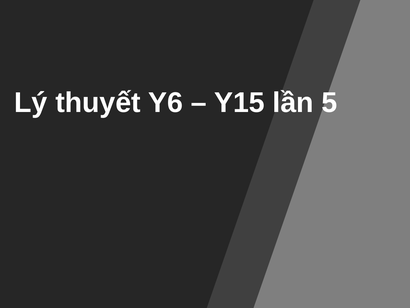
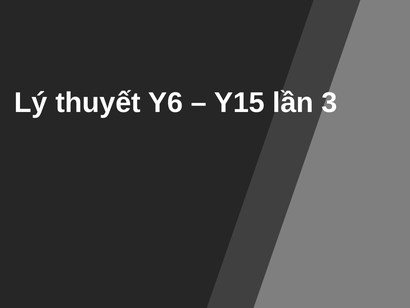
5: 5 -> 3 (329, 102)
